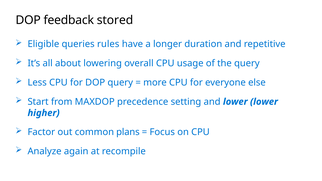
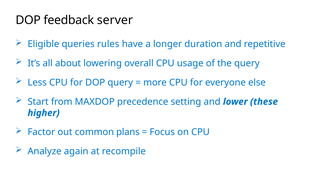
stored: stored -> server (115, 20)
lower lower: lower -> these (264, 102)
